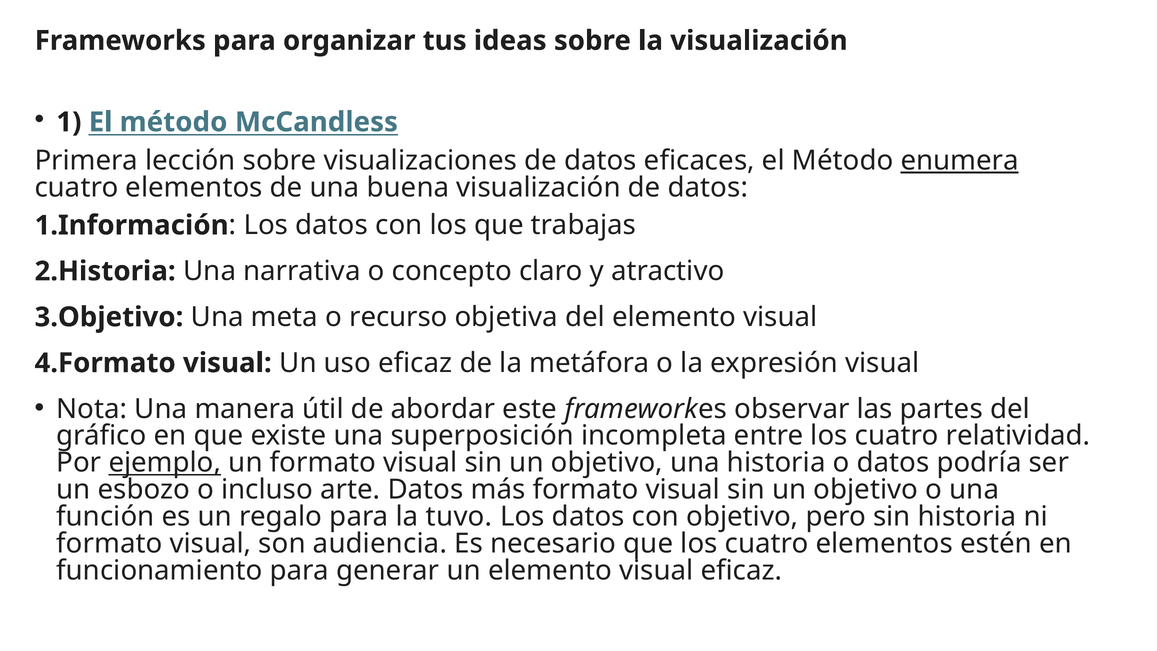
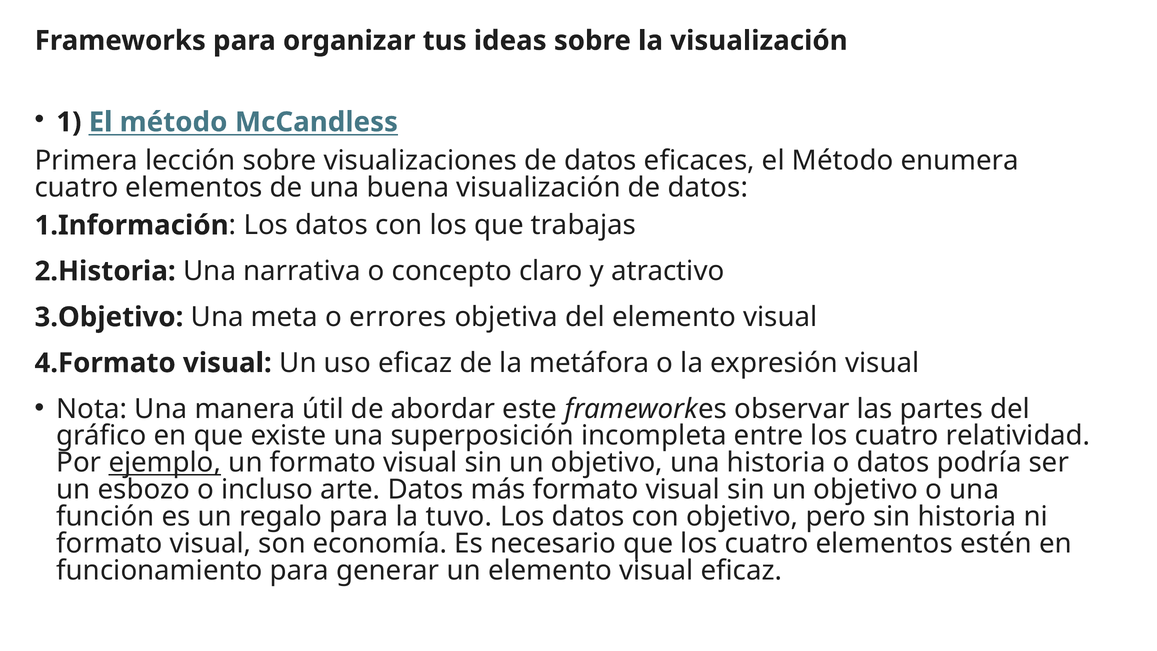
enumera underline: present -> none (960, 161)
recurso: recurso -> errores (398, 317)
audiencia: audiencia -> economía (380, 543)
